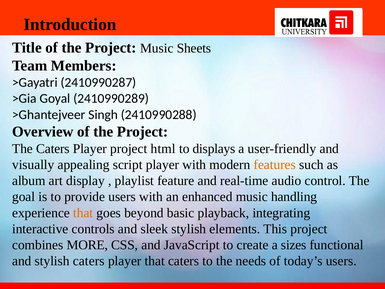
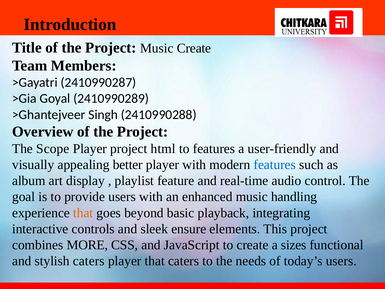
Music Sheets: Sheets -> Create (194, 48)
The Caters: Caters -> Scope (53, 149)
to displays: displays -> features (214, 149)
script: script -> better (128, 165)
features colour: orange -> blue (275, 165)
sleek stylish: stylish -> ensure (189, 229)
